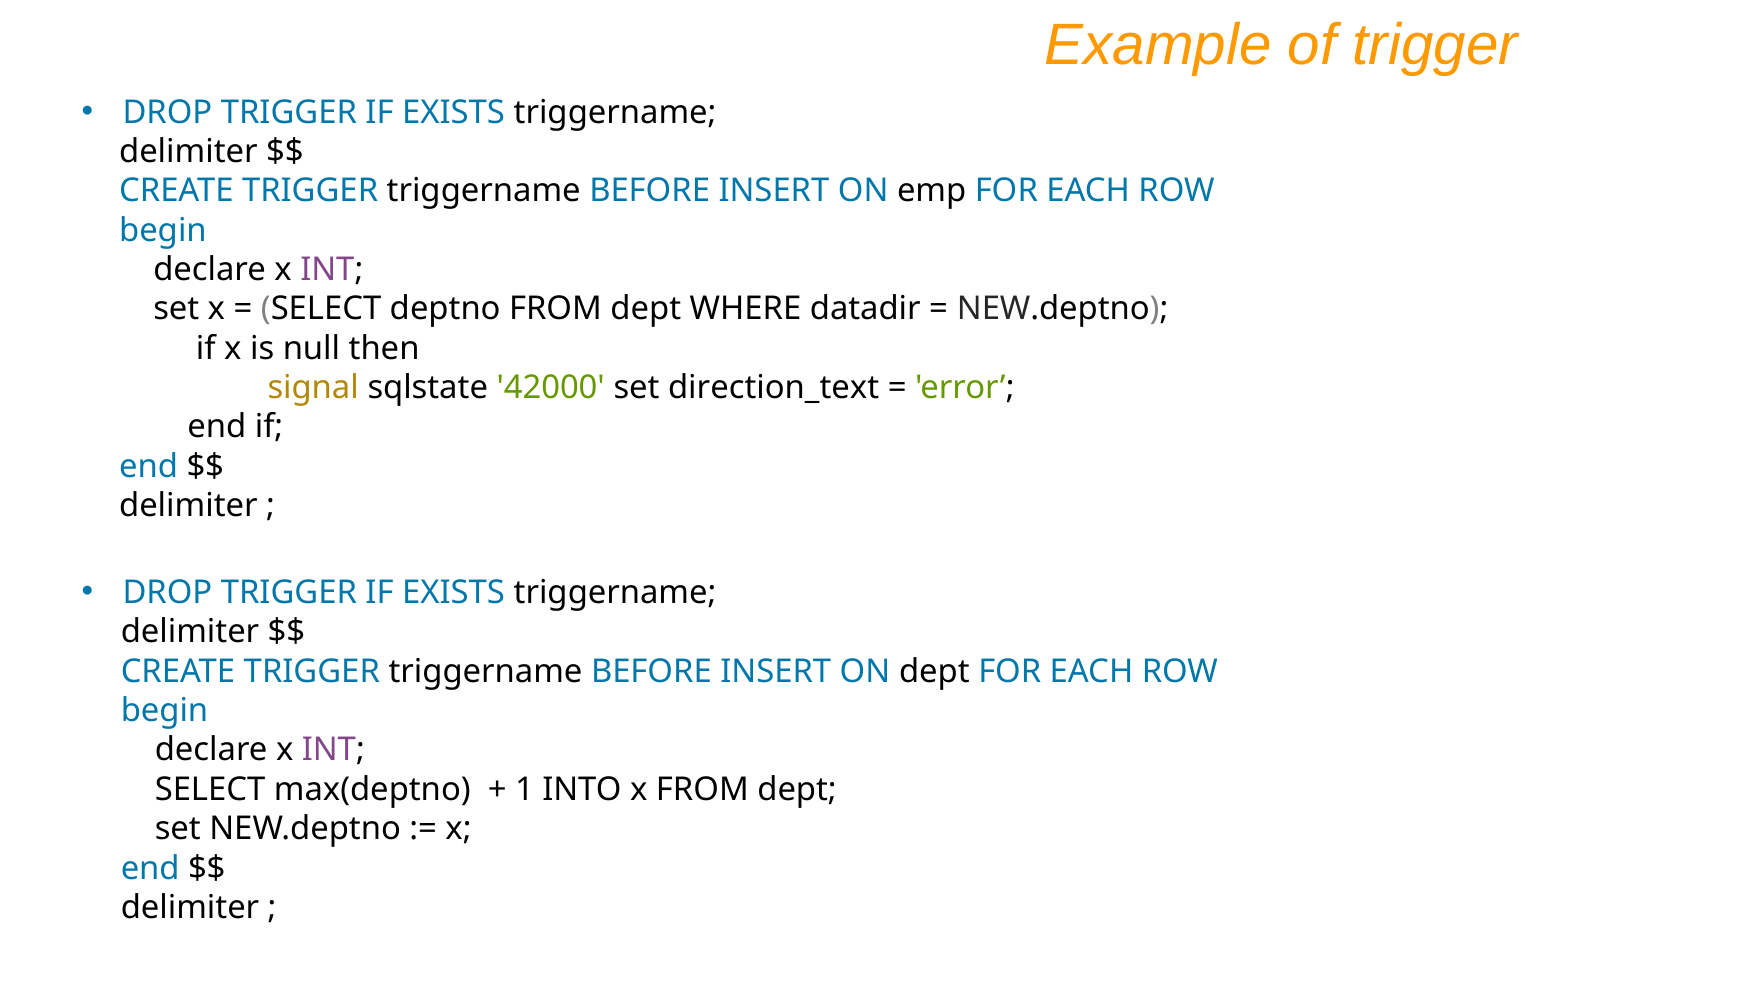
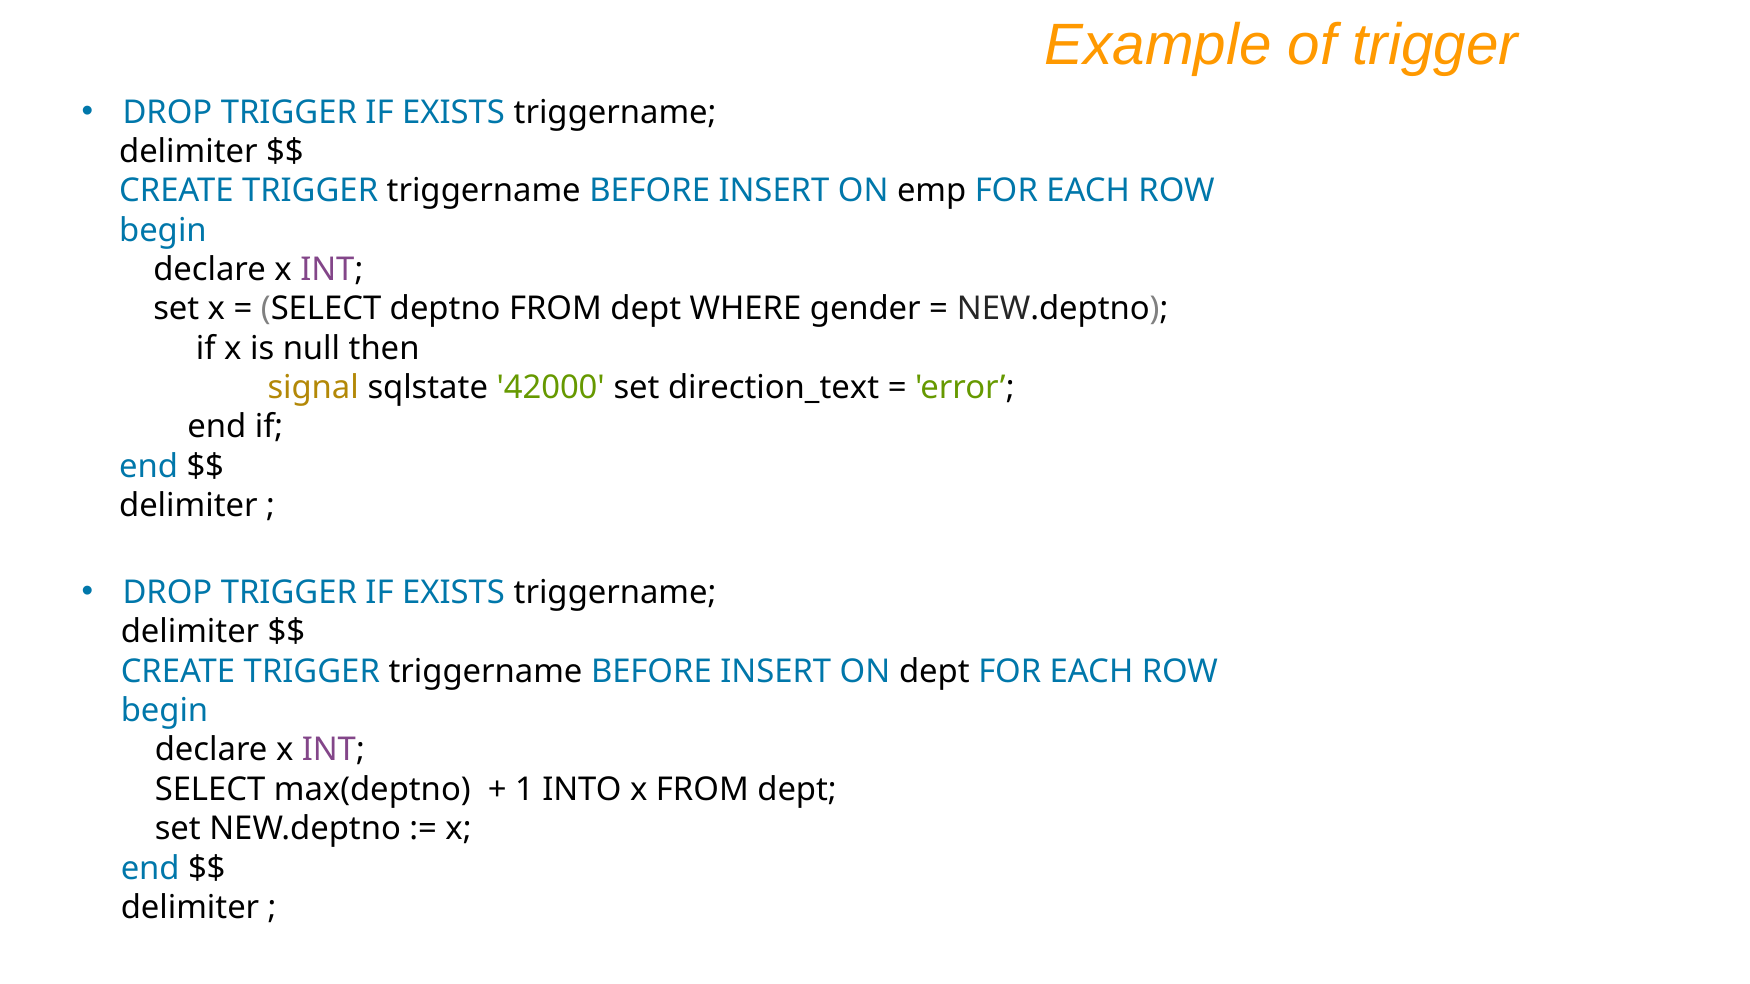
datadir: datadir -> gender (865, 309)
